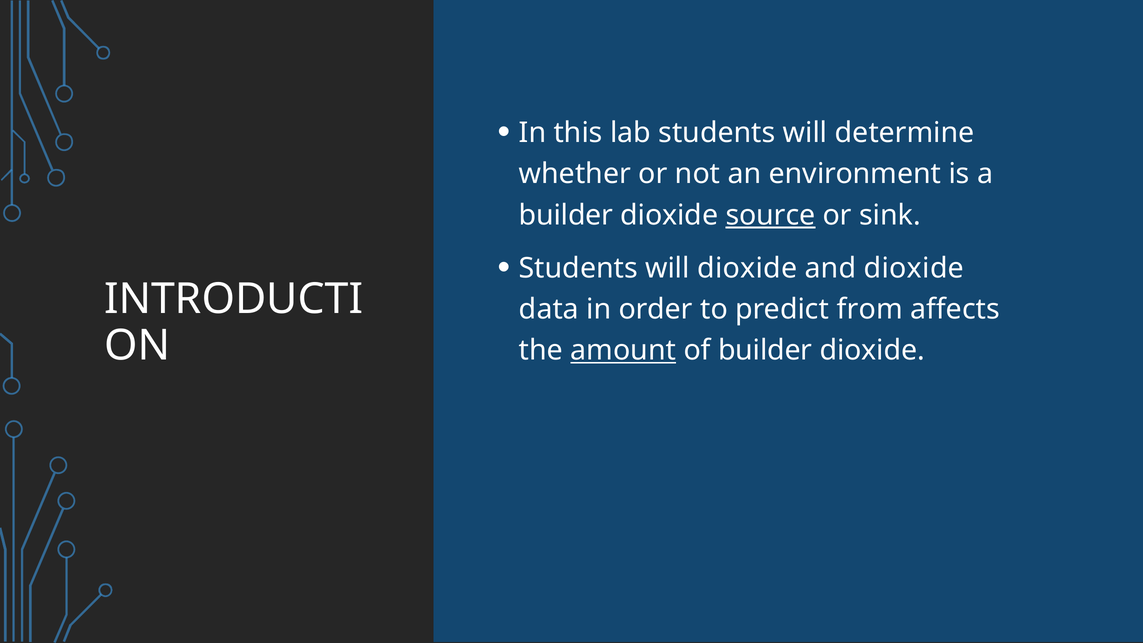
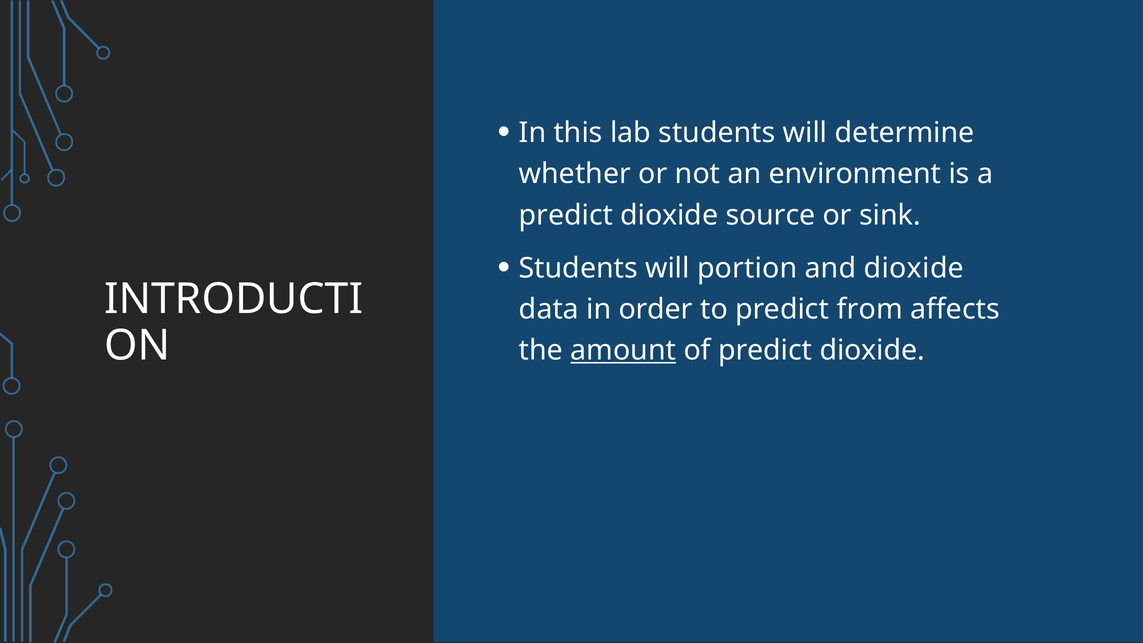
builder: builder -> predict (566, 215)
source underline: present -> none (771, 215)
will dioxide: dioxide -> portion (747, 268)
of builder: builder -> predict (765, 350)
